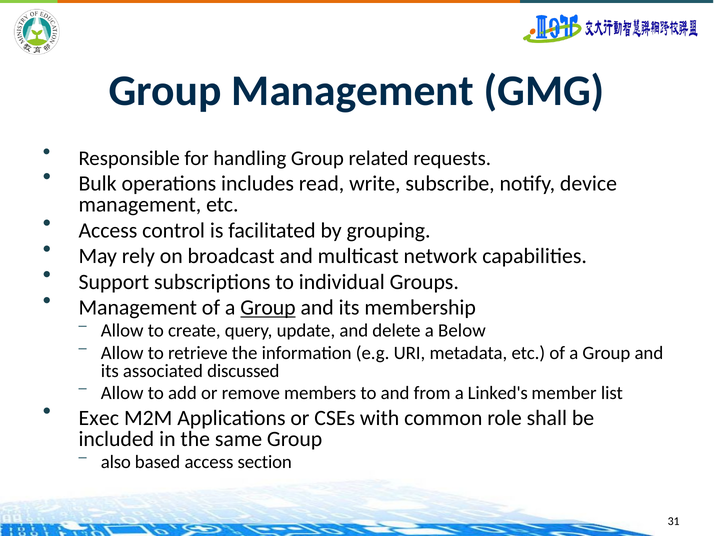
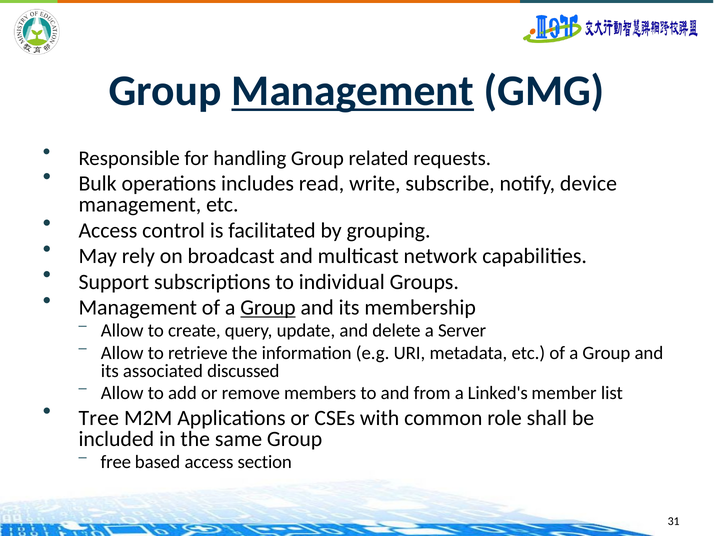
Management underline: none -> present (353, 91)
Below: Below -> Server (462, 330)
Exec: Exec -> Tree (99, 418)
also: also -> free (116, 462)
